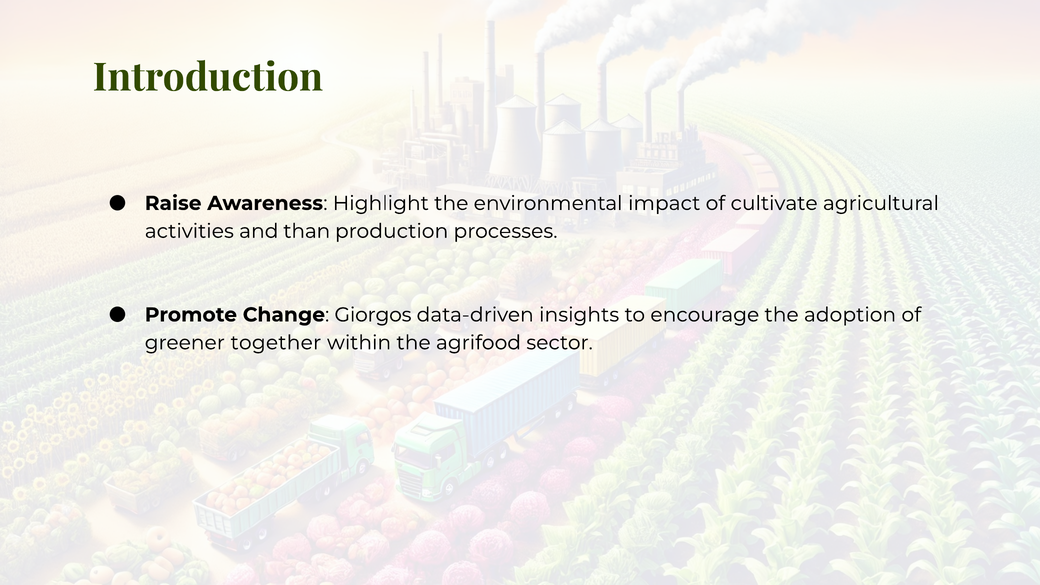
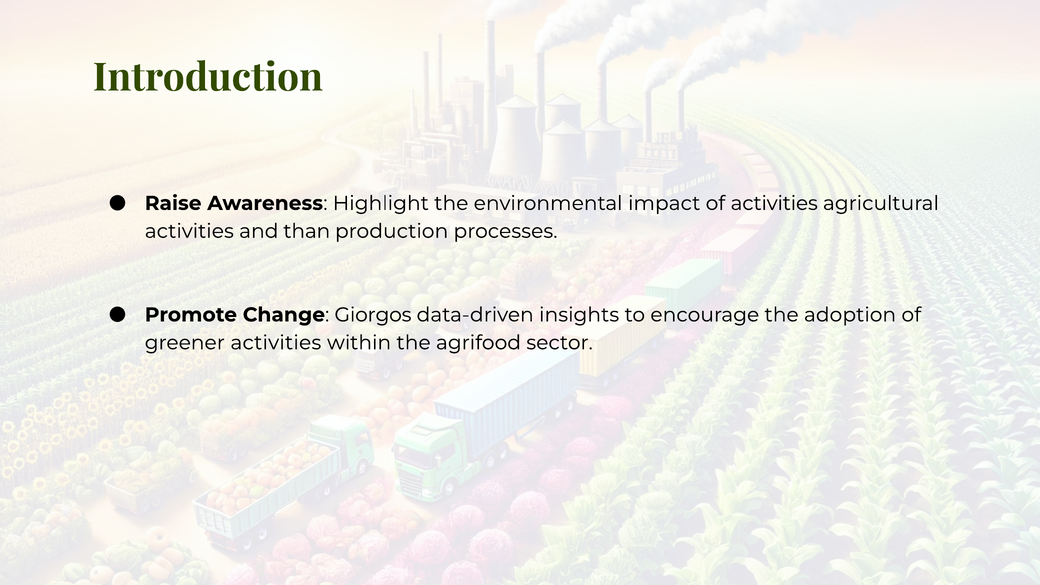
of cultivate: cultivate -> activities (774, 203)
greener together: together -> activities (276, 343)
